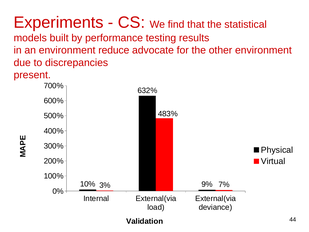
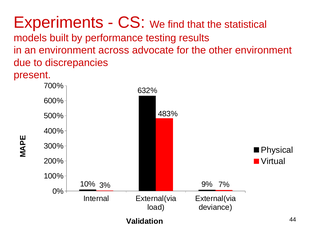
reduce: reduce -> across (114, 50)
